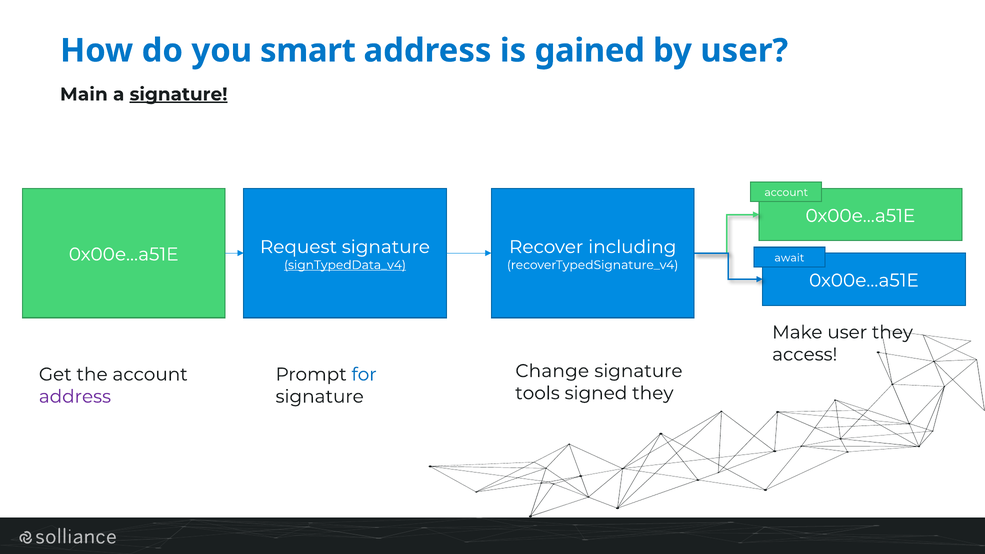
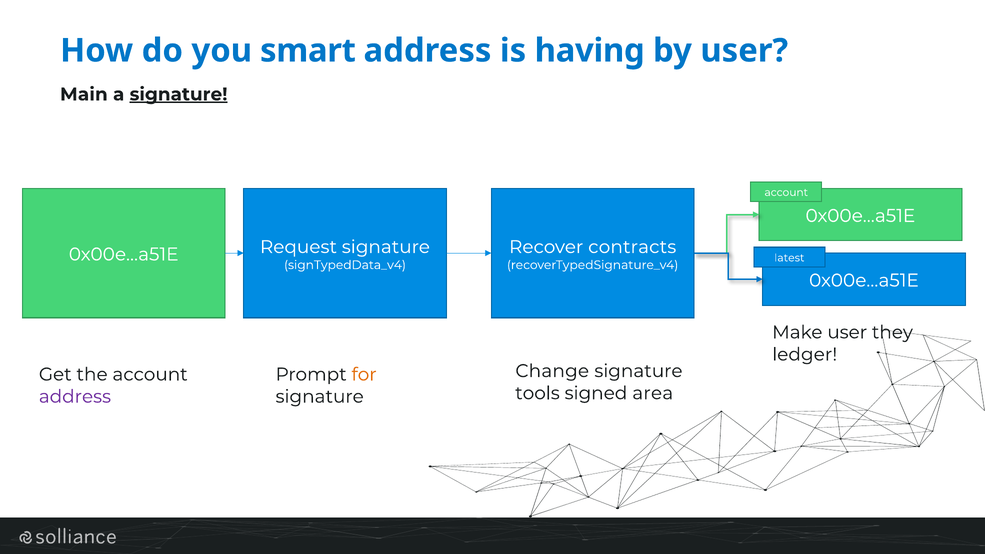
gained: gained -> having (590, 51)
including: including -> contracts (632, 247)
await: await -> latest (789, 258)
signTypedData_v4 underline: present -> none (345, 265)
access: access -> ledger (805, 354)
for colour: blue -> orange (364, 374)
signed they: they -> area (653, 393)
